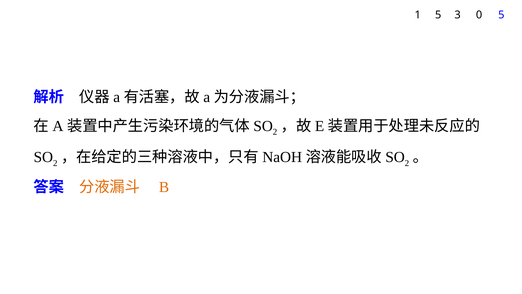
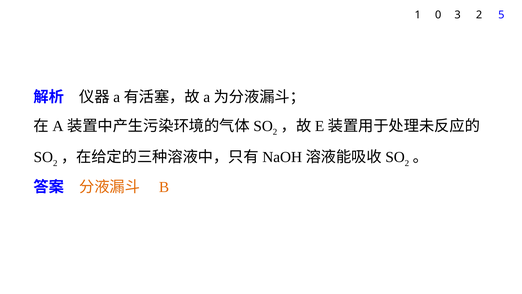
1 5: 5 -> 0 (438, 15)
3 0: 0 -> 2 (479, 15)
